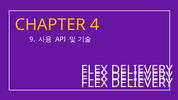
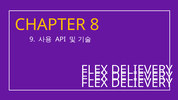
4: 4 -> 8 (95, 25)
